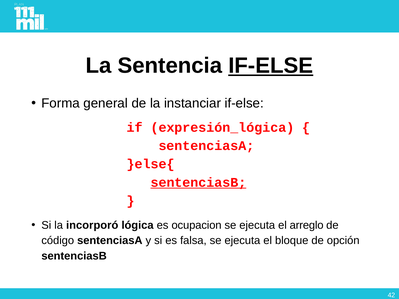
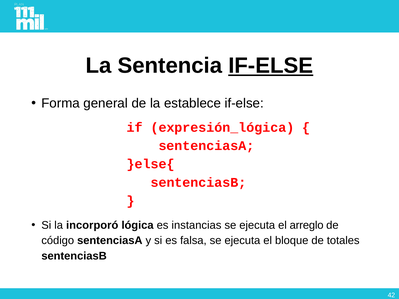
instanciar: instanciar -> establece (192, 103)
sentenciasB underline: present -> none (198, 183)
ocupacion: ocupacion -> instancias (196, 225)
opción: opción -> totales (343, 241)
